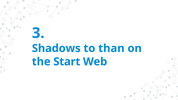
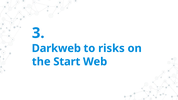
Shadows: Shadows -> Darkweb (56, 48)
than: than -> risks (111, 48)
